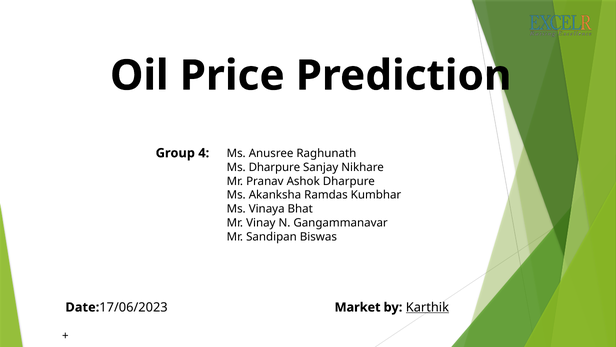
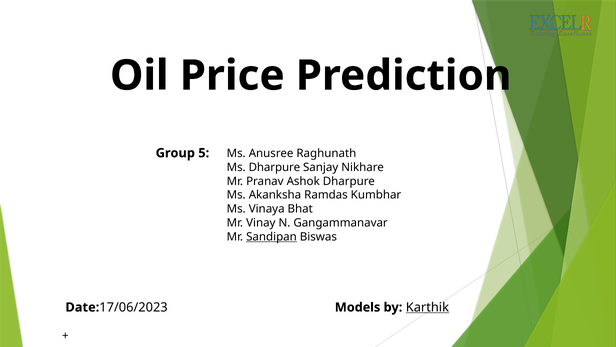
4: 4 -> 5 (204, 153)
Sandipan underline: none -> present (271, 236)
Market: Market -> Models (358, 307)
